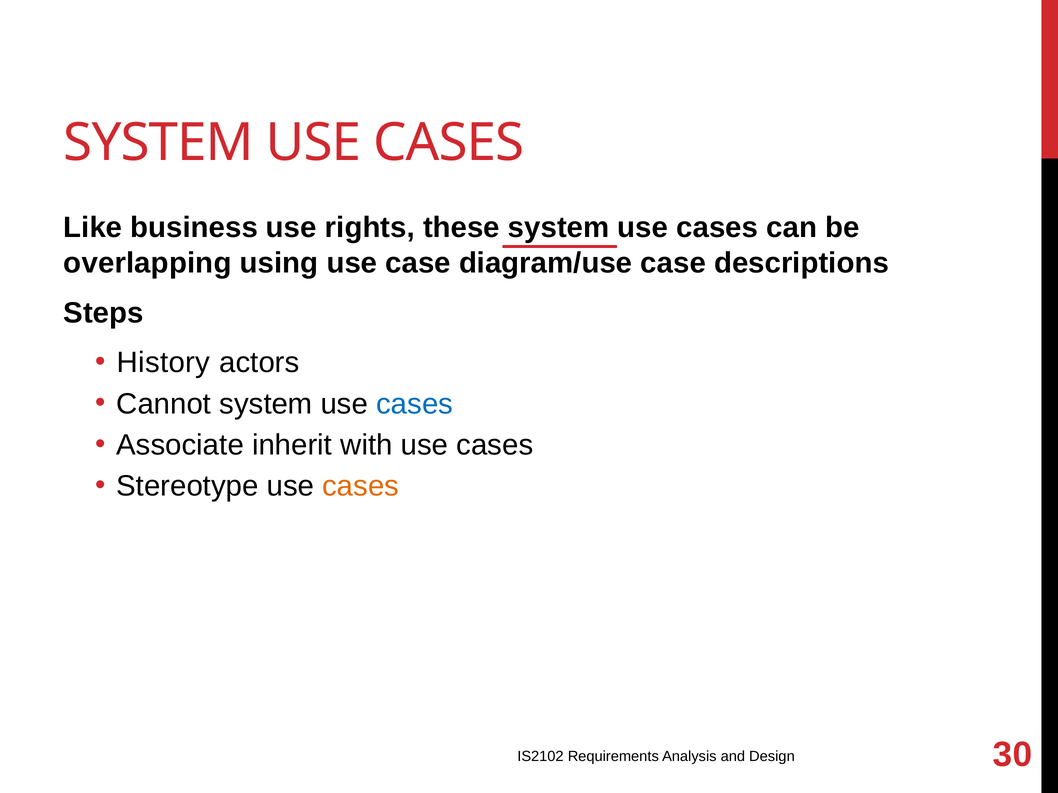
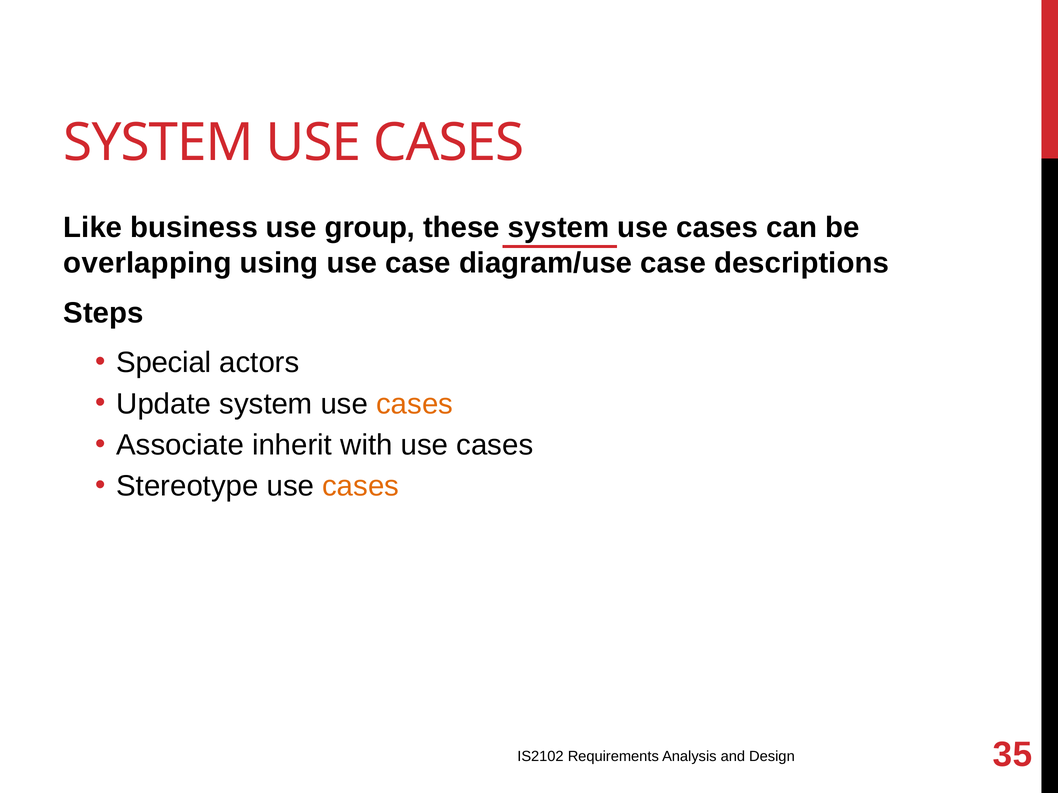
rights: rights -> group (370, 228)
History: History -> Special (164, 363)
Cannot: Cannot -> Update (164, 404)
cases colour: blue -> orange (415, 404)
30: 30 -> 35 (1013, 755)
